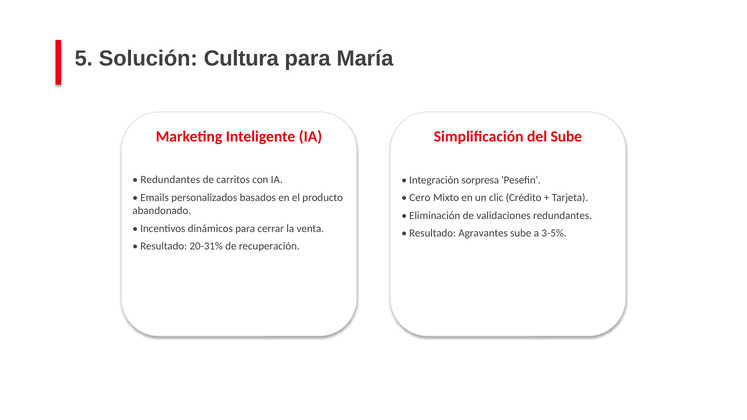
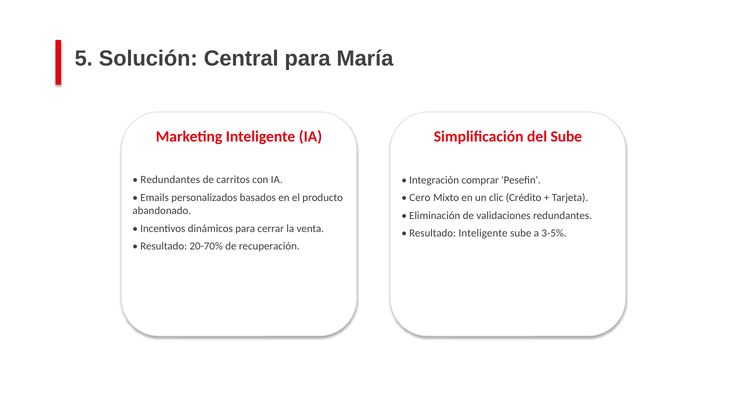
Cultura: Cultura -> Central (241, 58)
sorpresa: sorpresa -> comprar (480, 180)
Resultado Agravantes: Agravantes -> Inteligente (483, 233)
20-31%: 20-31% -> 20-70% (206, 246)
